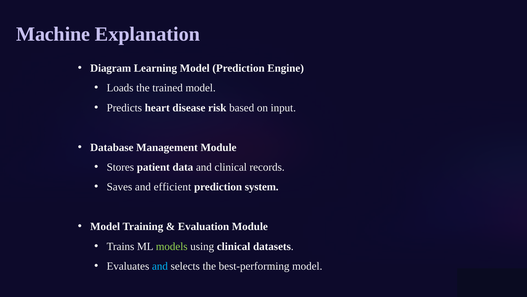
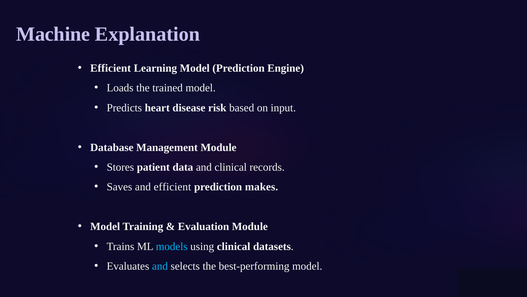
Diagram: Diagram -> Efficient (111, 68)
system: system -> makes (262, 187)
models colour: light green -> light blue (172, 246)
